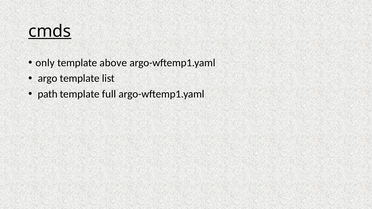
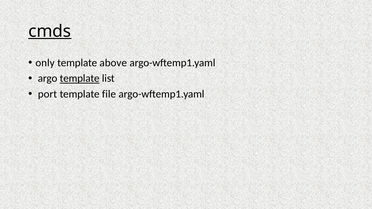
template underline: none -> present (80, 78)
path: path -> port (47, 94)
full: full -> file (109, 94)
